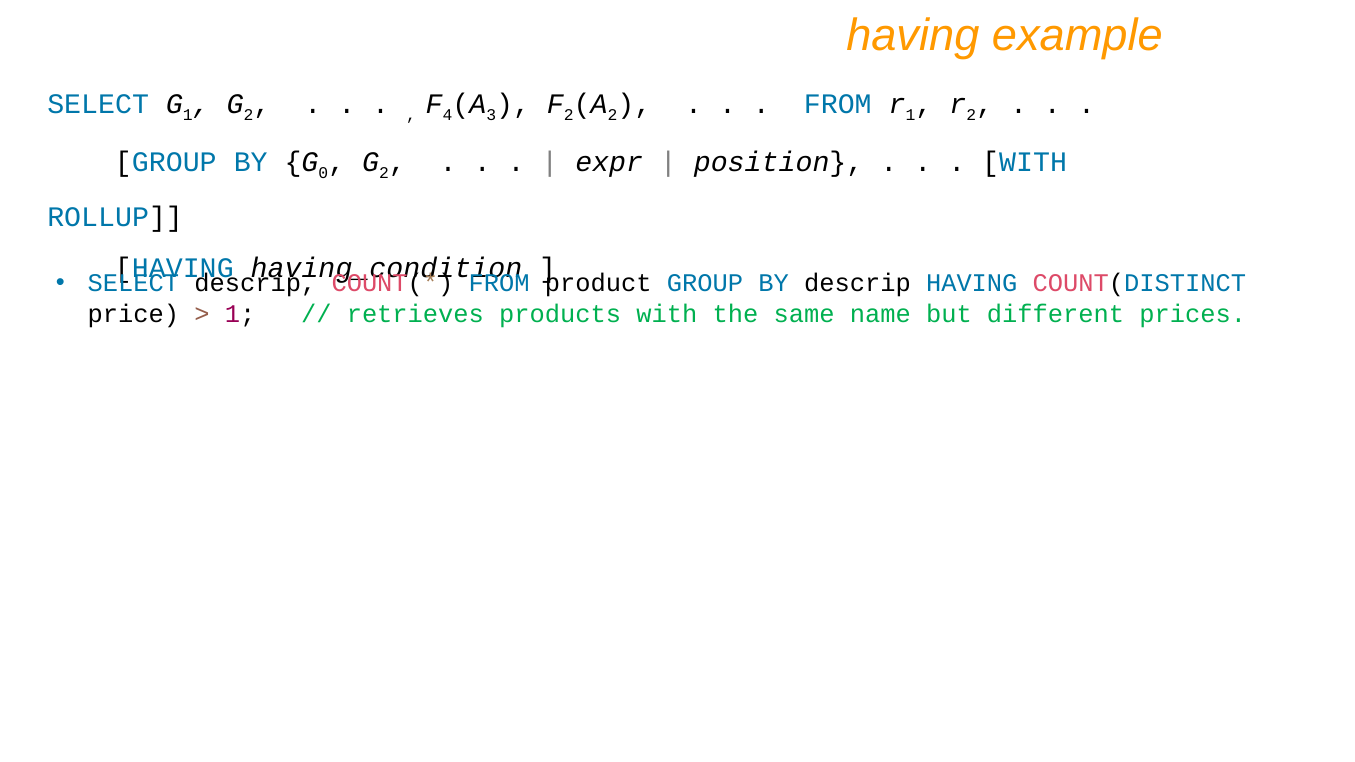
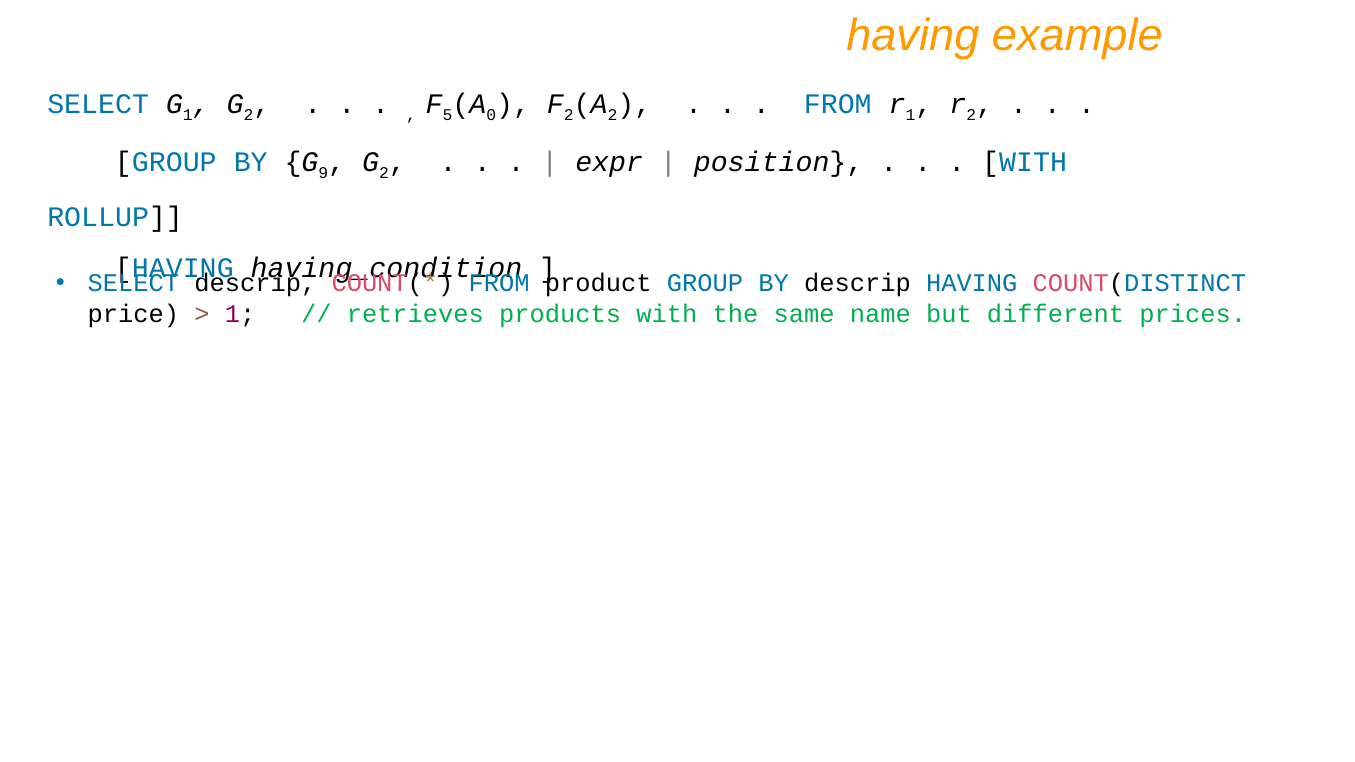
4: 4 -> 5 (447, 115)
3: 3 -> 0 (491, 115)
0: 0 -> 9 (323, 173)
